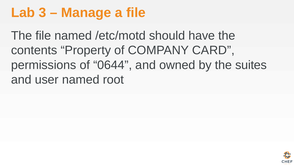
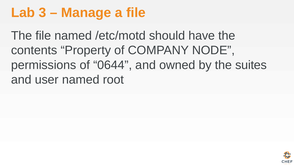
CARD: CARD -> NODE (213, 50)
